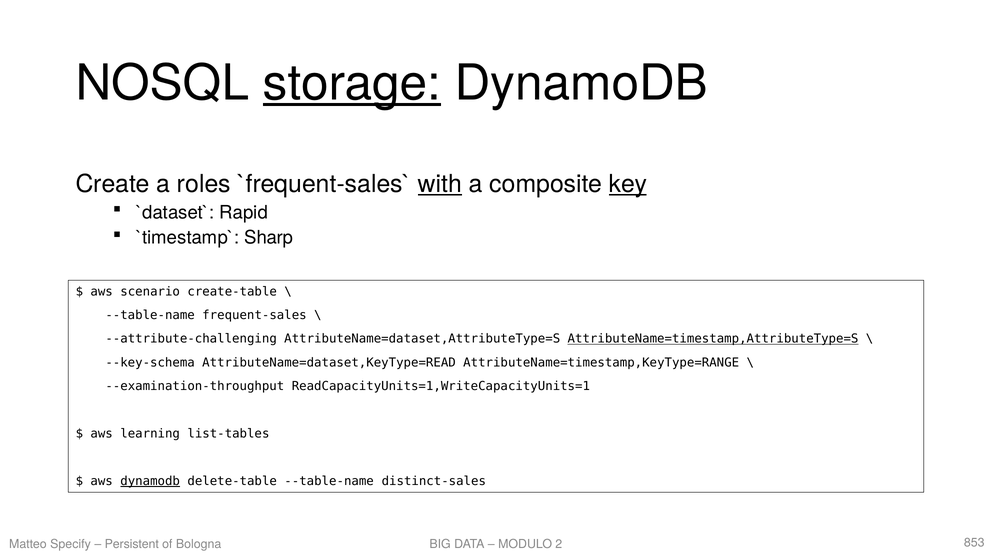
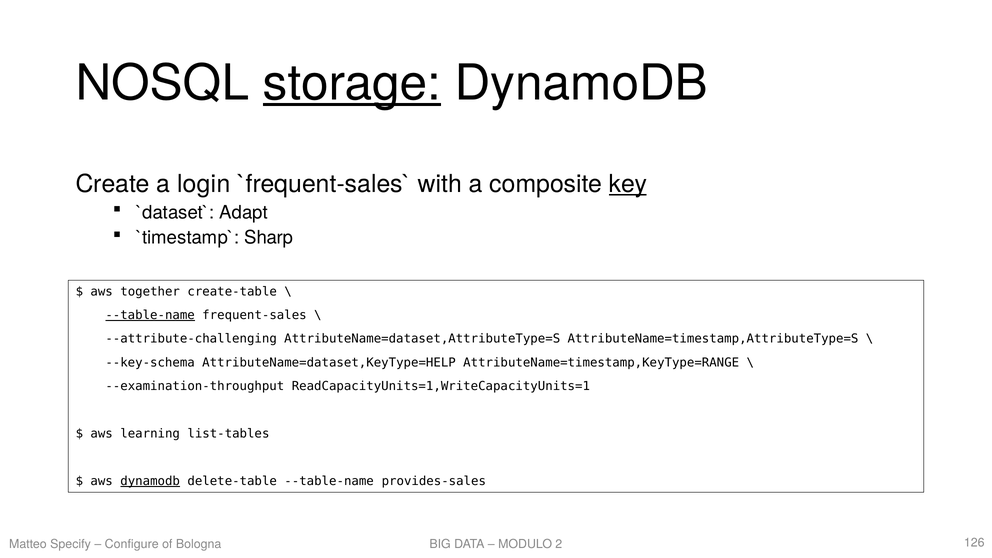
roles: roles -> login (204, 184)
with underline: present -> none (440, 184)
Rapid: Rapid -> Adapt (244, 213)
scenario: scenario -> together (150, 291)
--table-name underline: none -> present (150, 315)
AttributeName=timestamp,AttributeType=S underline: present -> none (713, 339)
AttributeName=dataset,KeyType=READ: AttributeName=dataset,KeyType=READ -> AttributeName=dataset,KeyType=HELP (329, 363)
distinct-sales: distinct-sales -> provides-sales (434, 481)
Persistent: Persistent -> Configure (132, 544)
853: 853 -> 126 (974, 543)
